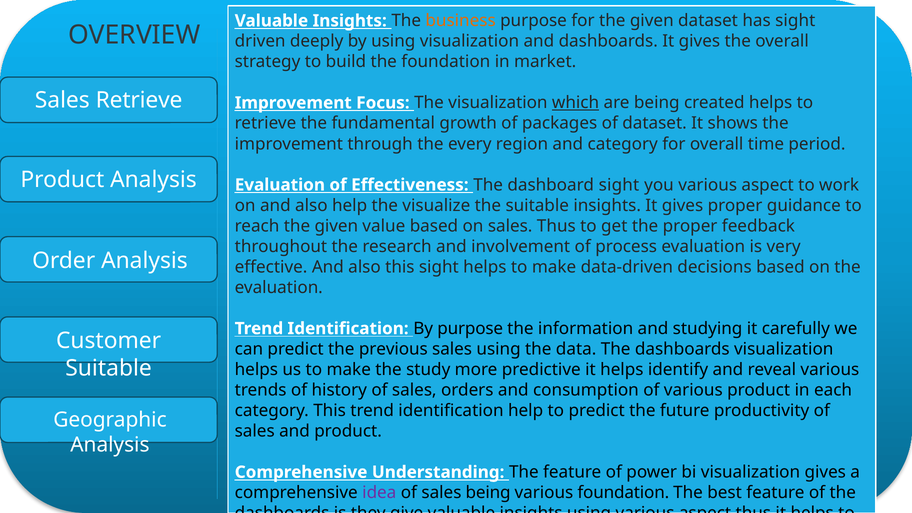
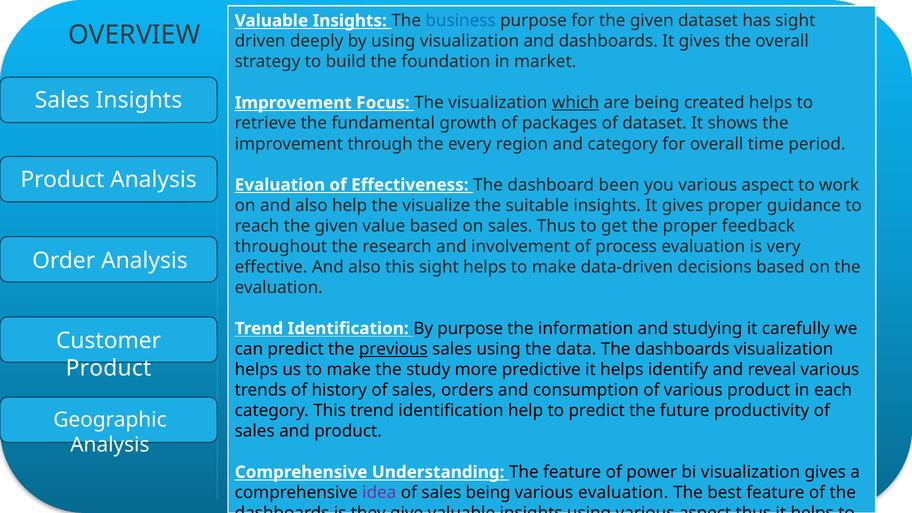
business colour: orange -> blue (461, 21)
Sales Retrieve: Retrieve -> Insights (139, 100)
dashboard sight: sight -> been (619, 185)
previous underline: none -> present (393, 349)
Suitable: Suitable -> Product (108, 368)
various foundation: foundation -> evaluation (623, 493)
